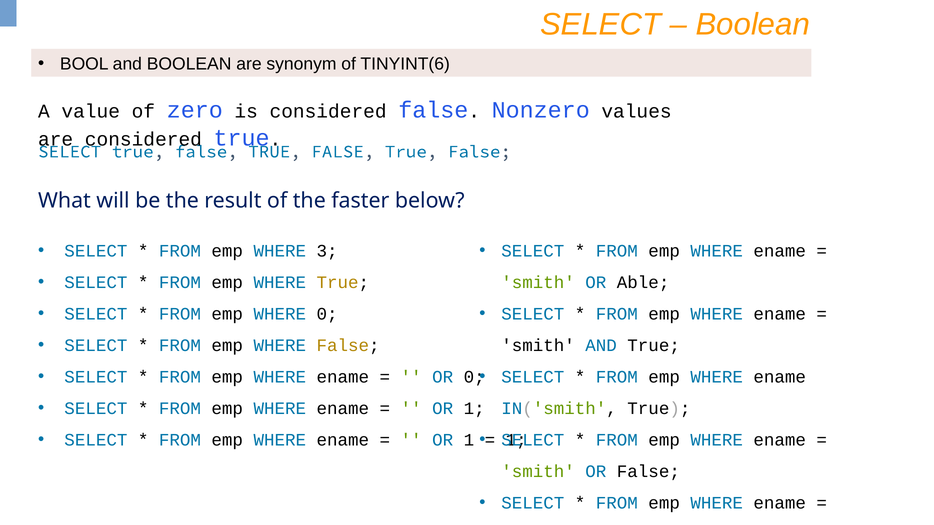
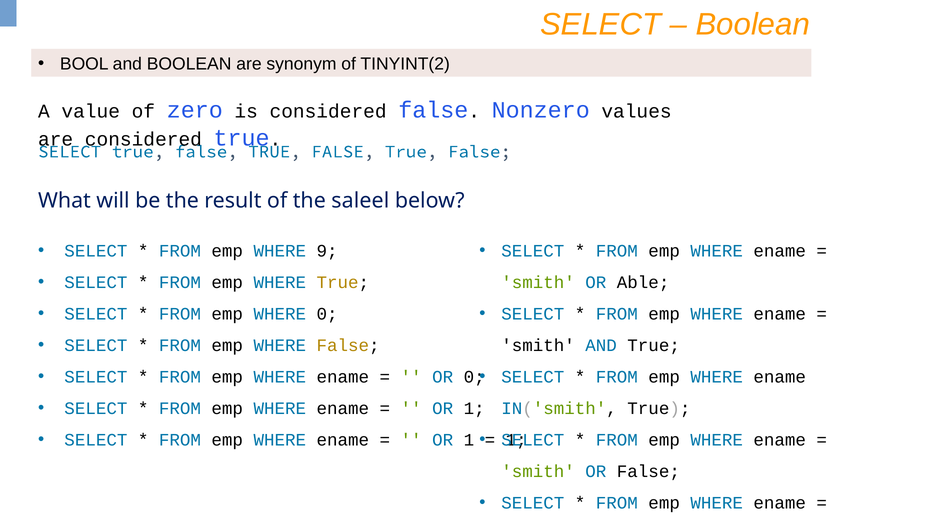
TINYINT(6: TINYINT(6 -> TINYINT(2 (405, 64)
faster: faster -> saleel (360, 201)
3: 3 -> 9 (327, 251)
